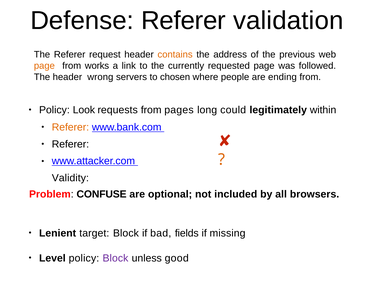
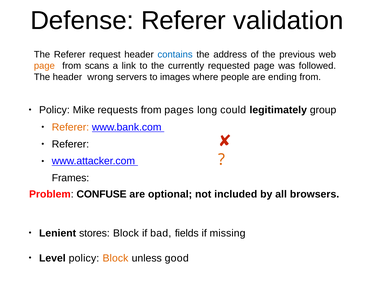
contains colour: orange -> blue (175, 54)
works: works -> scans (97, 66)
chosen: chosen -> images (175, 77)
Look: Look -> Mike (84, 110)
within: within -> group (323, 110)
Validity: Validity -> Frames (70, 178)
target: target -> stores (94, 233)
Block colour: purple -> orange (115, 258)
